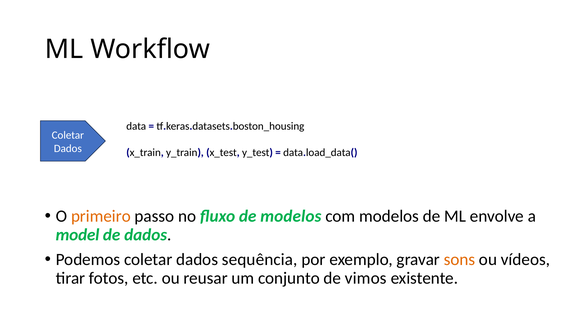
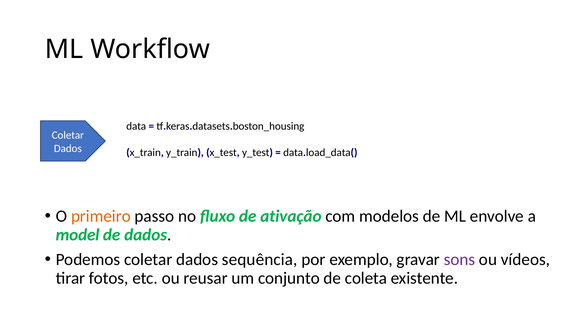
de modelos: modelos -> ativação (291, 216)
sons colour: orange -> purple (459, 259)
vimos: vimos -> coleta (366, 278)
